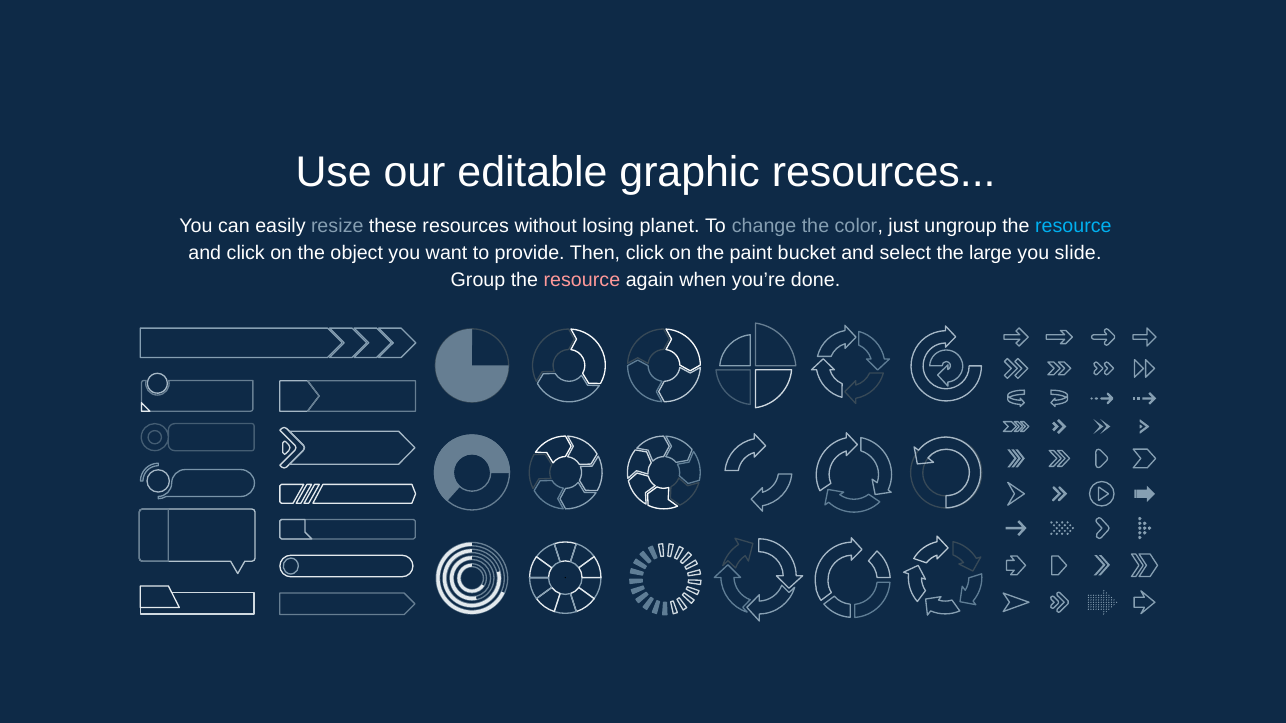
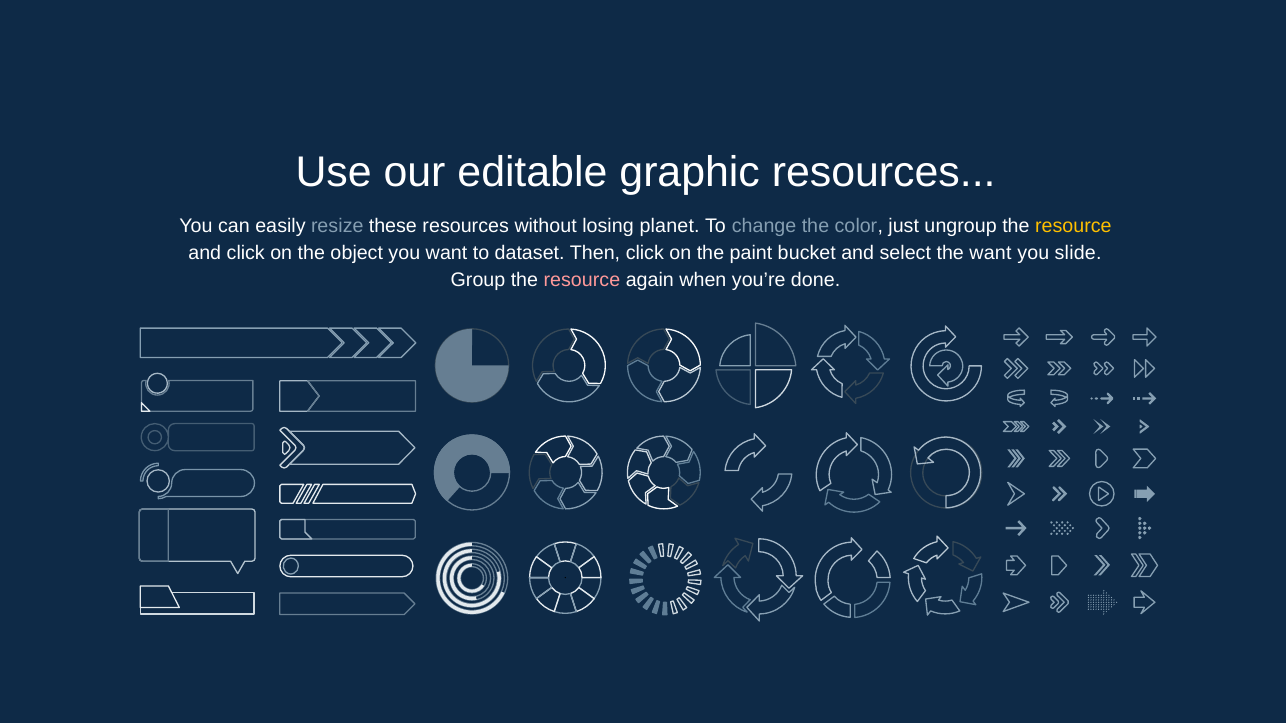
resource colour: light blue -> yellow (1073, 226)
provide: provide -> dataset (530, 253)
the large: large -> want (990, 253)
